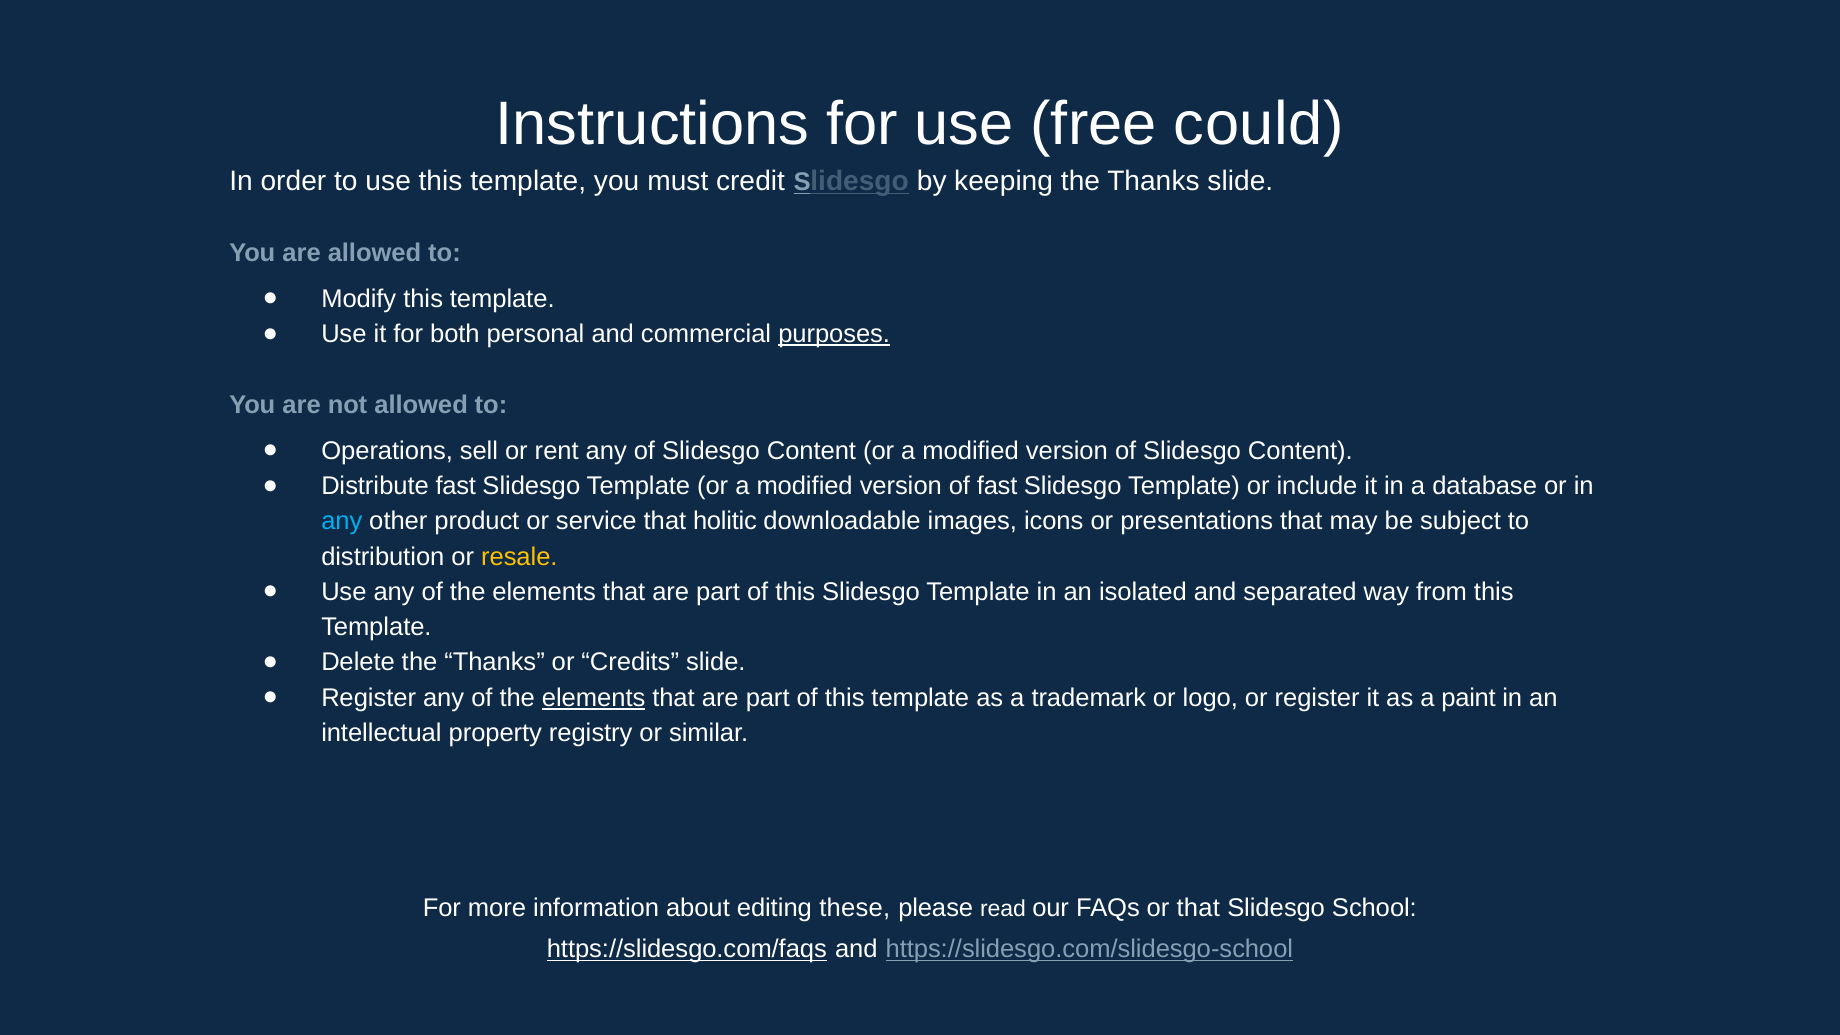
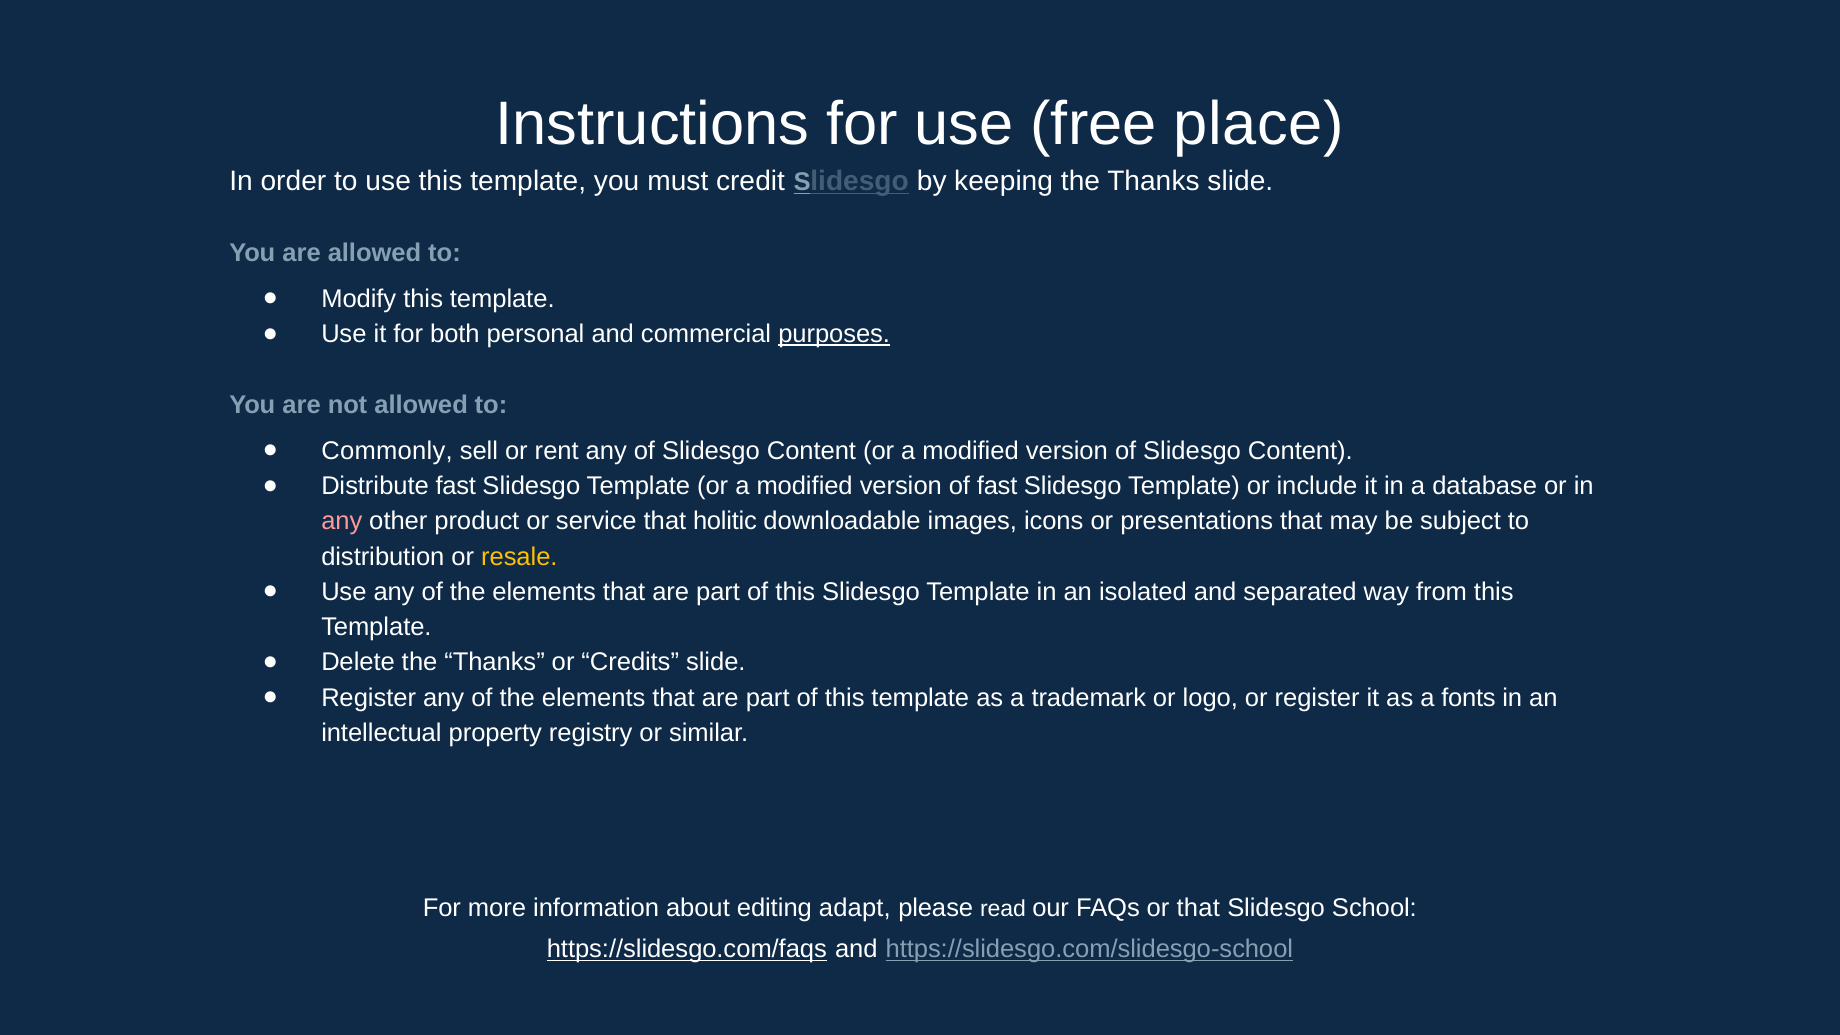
could: could -> place (1259, 125)
Operations: Operations -> Commonly (387, 451)
any colour: light blue -> pink (342, 521)
elements underline: present -> none (594, 698)
paint: paint -> fonts (1469, 698)
these: these -> adapt (855, 908)
